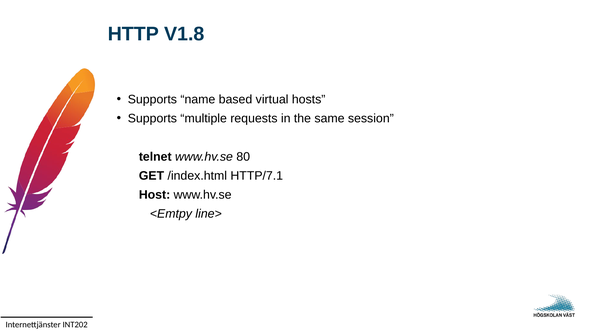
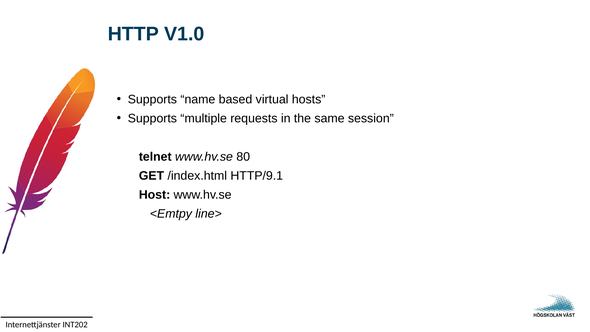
V1.8: V1.8 -> V1.0 (184, 34)
HTTP/7.1: HTTP/7.1 -> HTTP/9.1 (257, 176)
